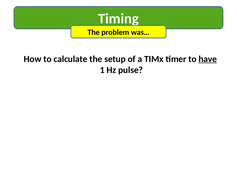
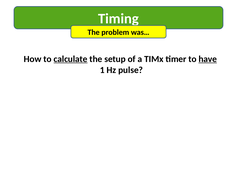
calculate underline: none -> present (71, 59)
